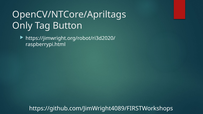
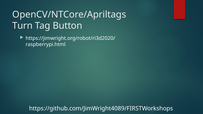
Only: Only -> Turn (22, 26)
